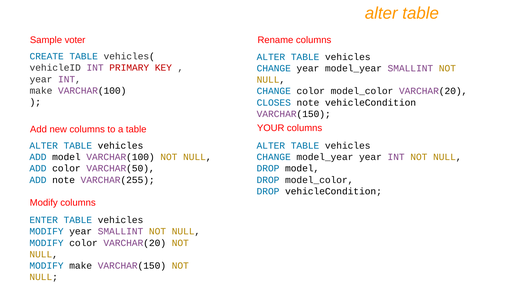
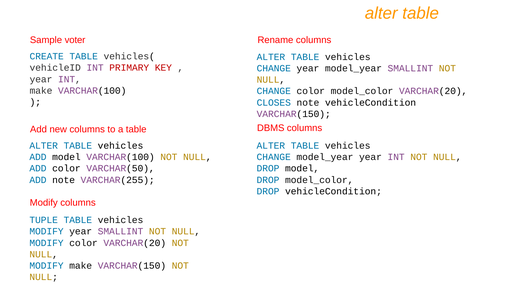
YOUR: YOUR -> DBMS (271, 128)
ENTER: ENTER -> TUPLE (44, 220)
